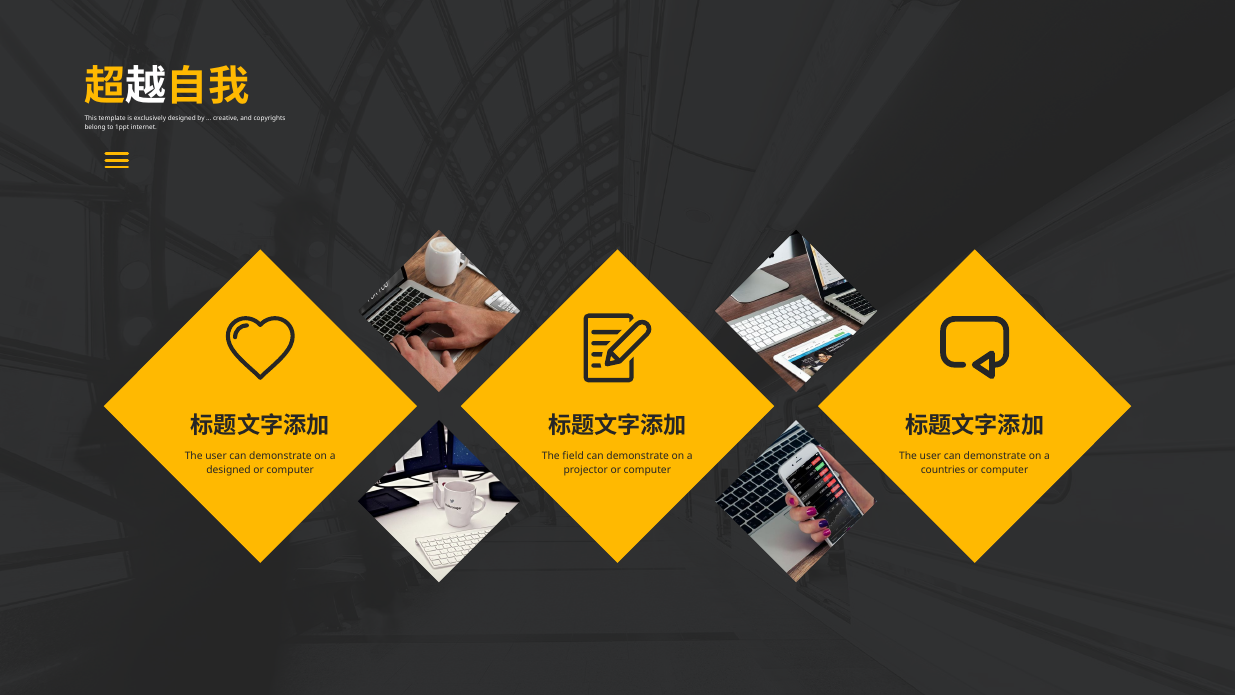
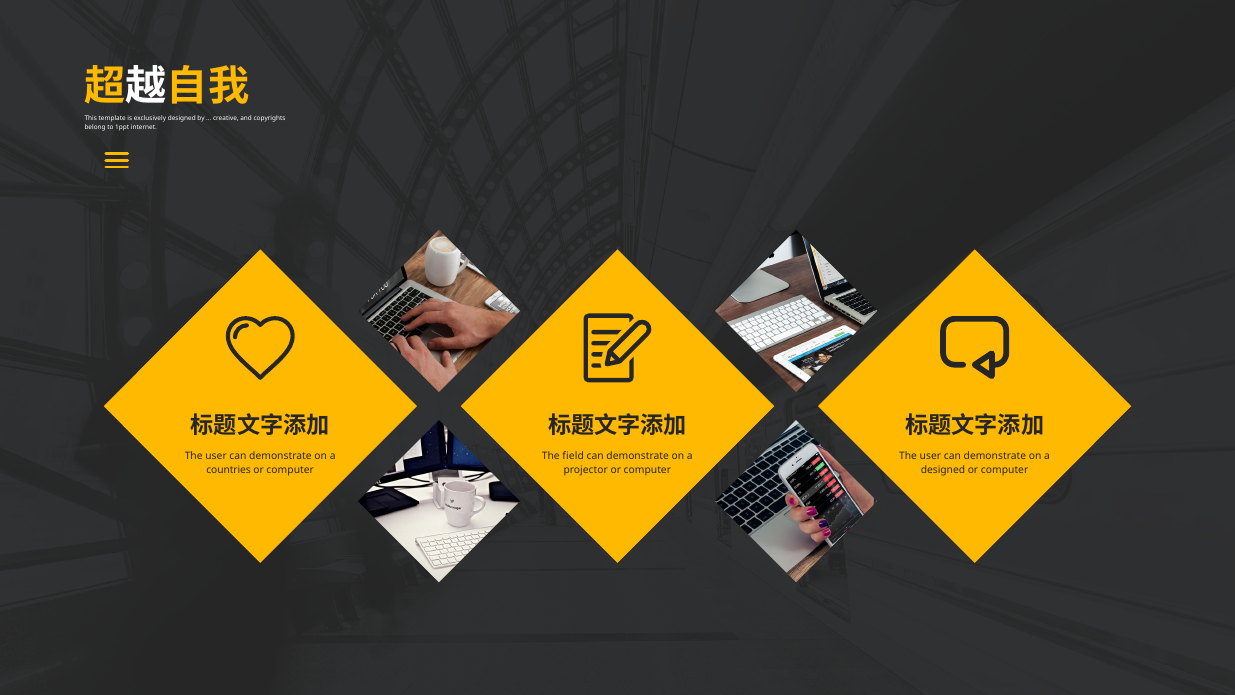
designed: designed -> countries (229, 470)
countries: countries -> designed (943, 470)
